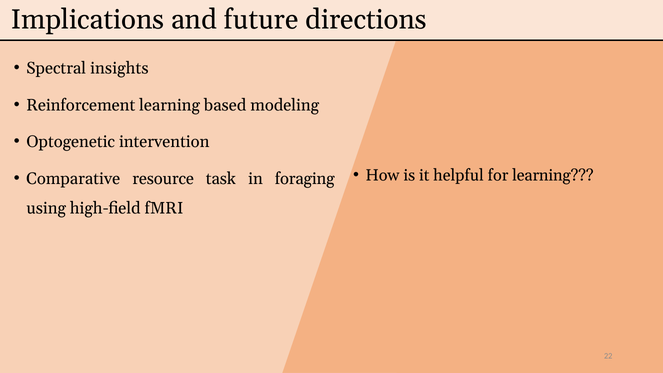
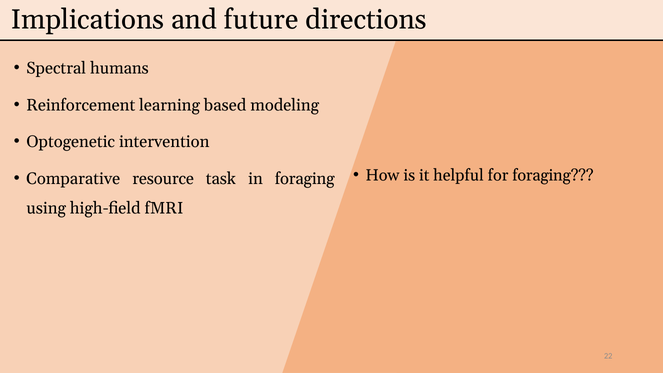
insights: insights -> humans (119, 68)
for learning: learning -> foraging (553, 175)
